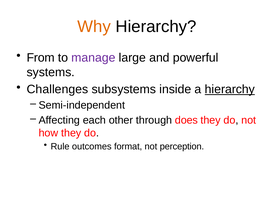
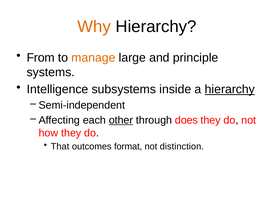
manage colour: purple -> orange (93, 57)
powerful: powerful -> principle (196, 57)
Challenges: Challenges -> Intelligence (58, 89)
other underline: none -> present (121, 120)
Rule: Rule -> That (60, 146)
perception: perception -> distinction (182, 146)
